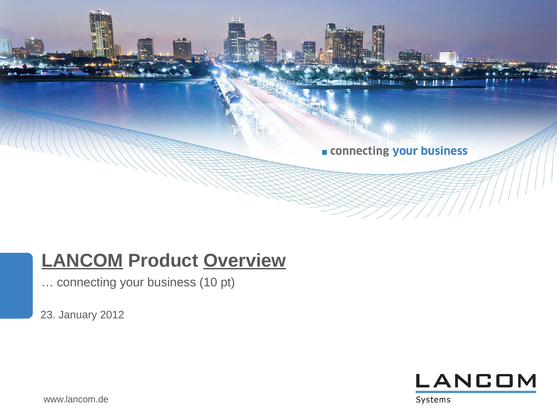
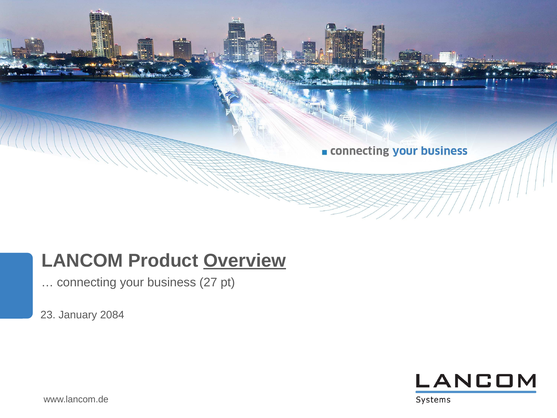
LANCOM underline: present -> none (82, 260)
10: 10 -> 27 (208, 282)
2012: 2012 -> 2084 (112, 315)
